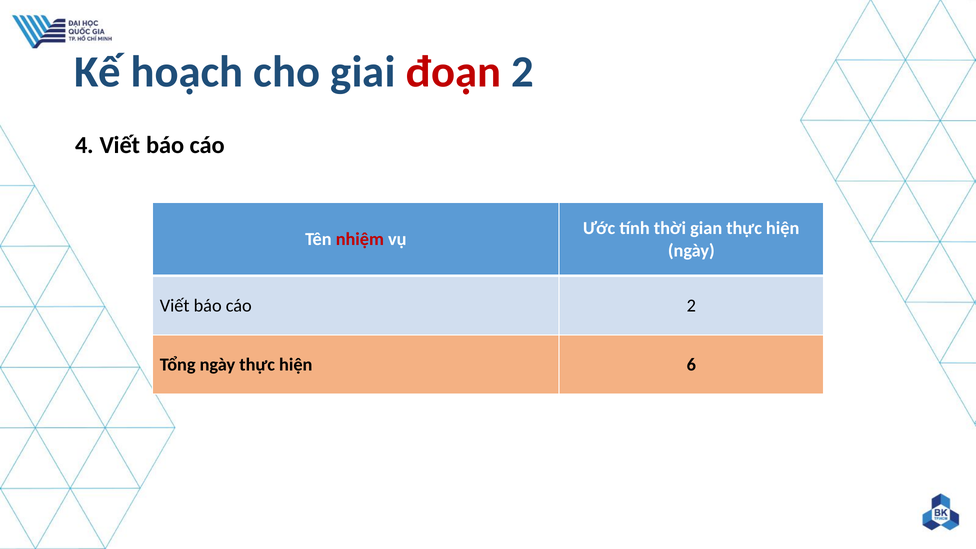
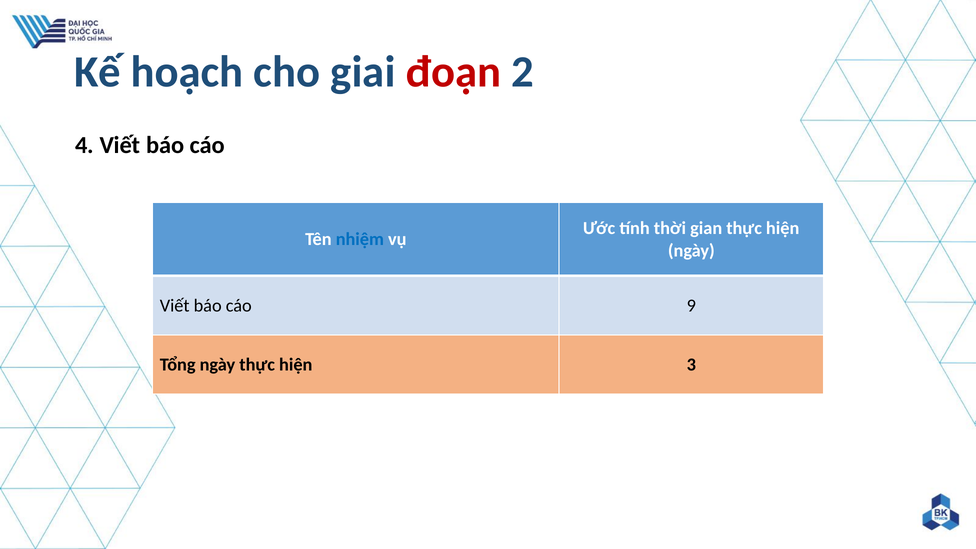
nhiệm colour: red -> blue (360, 239)
cáo 2: 2 -> 9 (691, 306)
6: 6 -> 3 (691, 365)
